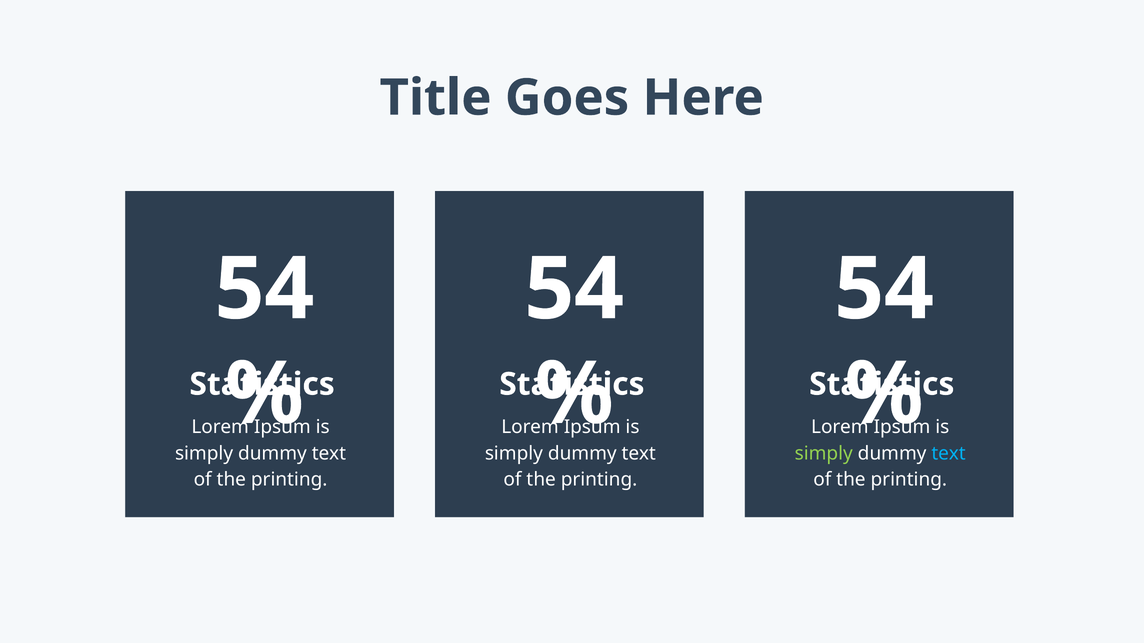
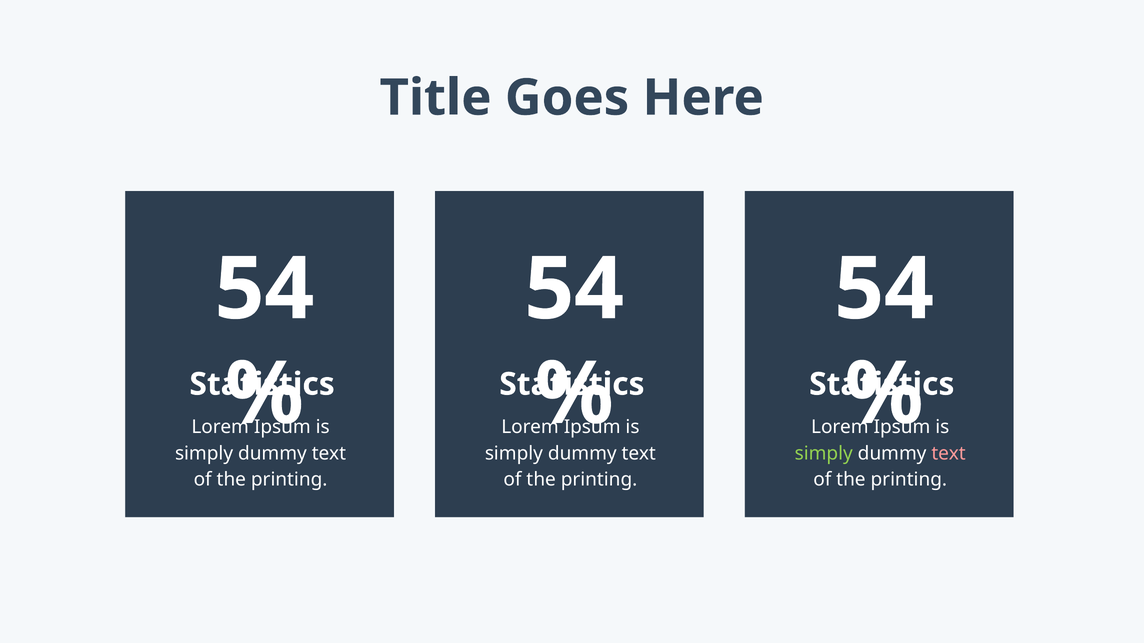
text colour: light blue -> pink (949, 454)
